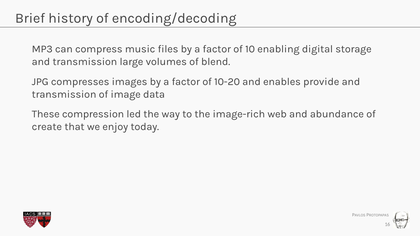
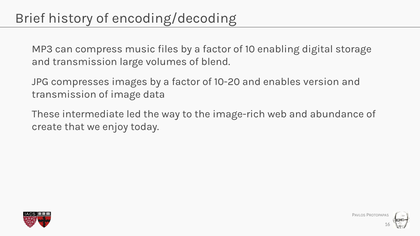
provide: provide -> version (321, 82)
compression: compression -> intermediate (93, 114)
